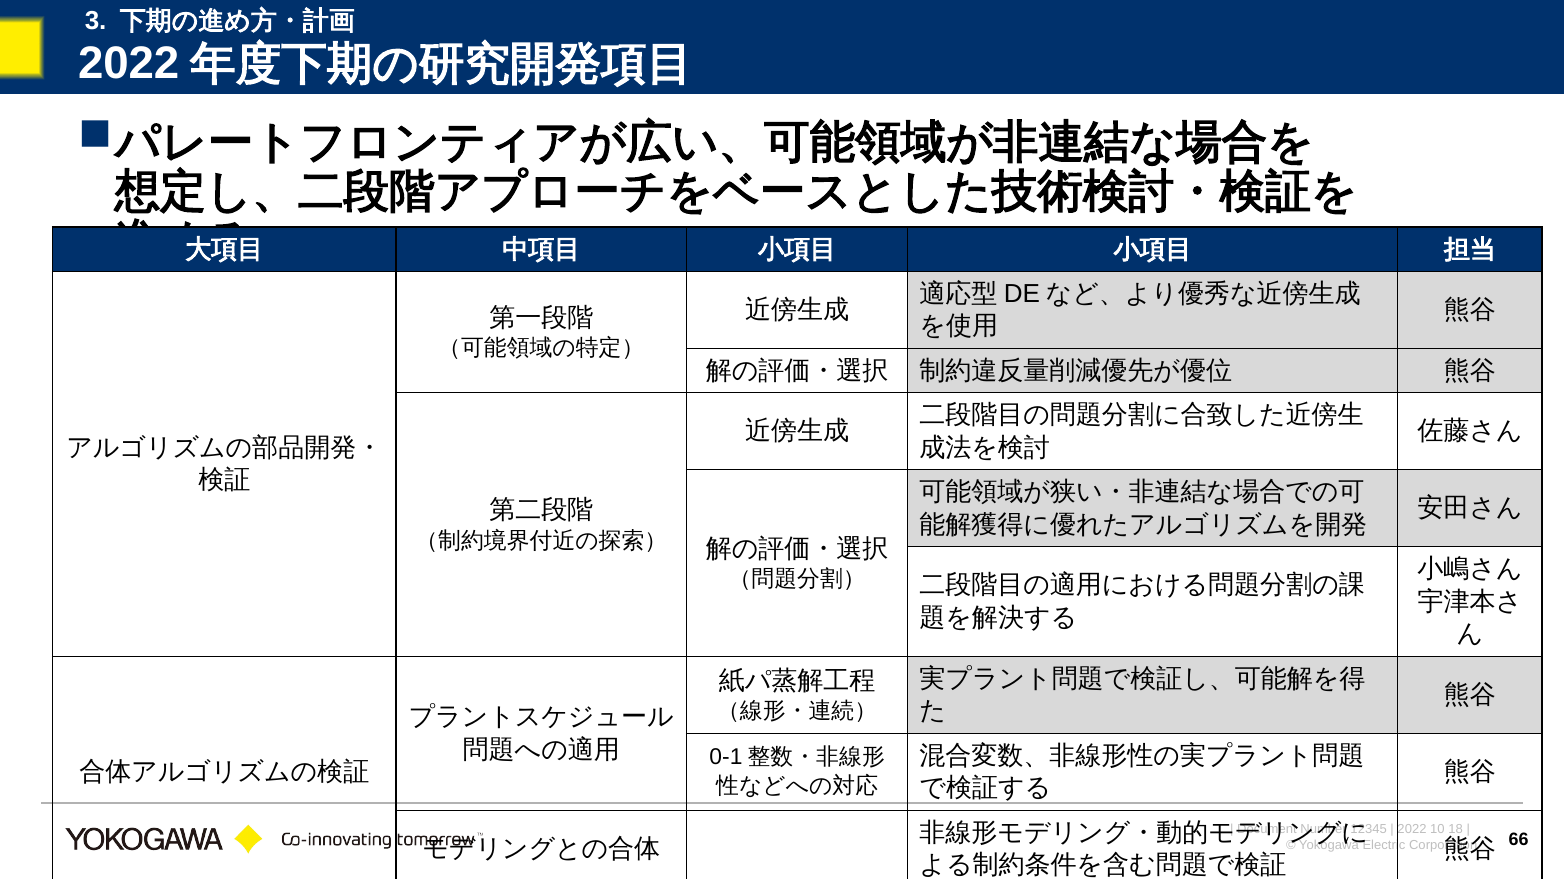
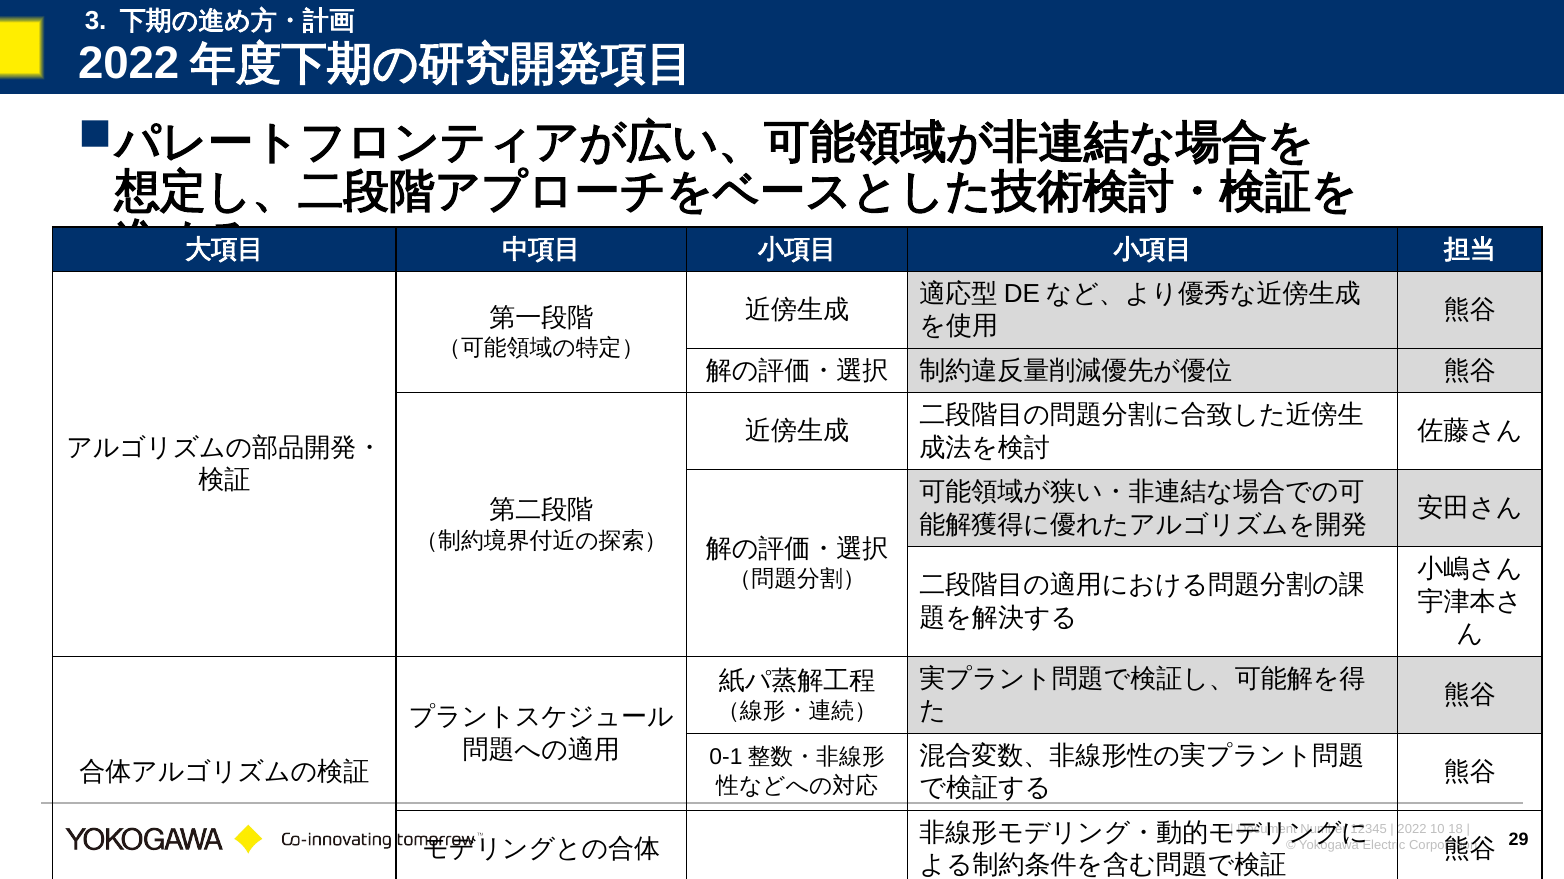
66: 66 -> 29 (1519, 840)
